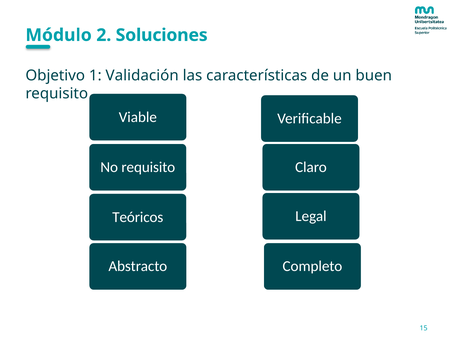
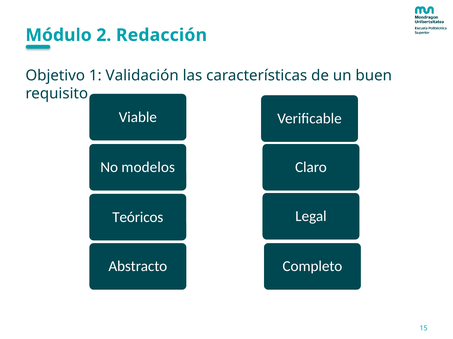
Soluciones: Soluciones -> Redacción (161, 35)
No requisito: requisito -> modelos (148, 168)
